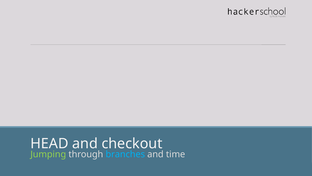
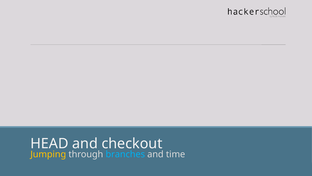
Jumping colour: light green -> yellow (48, 154)
